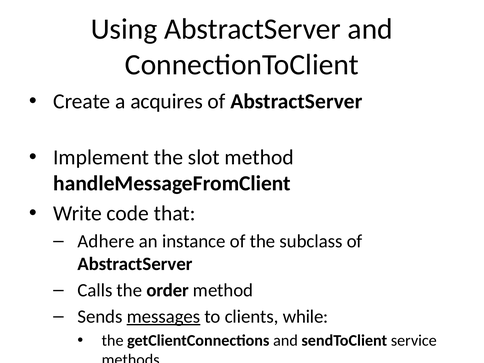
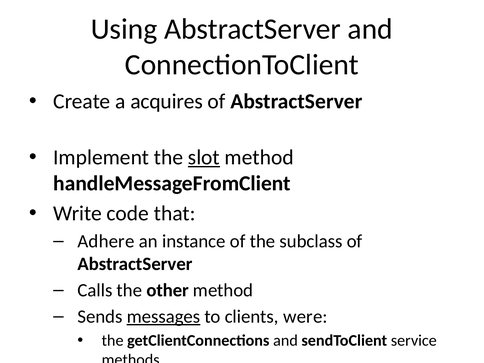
slot underline: none -> present (204, 157)
Calls the order: order -> other (168, 290)
while: while -> were (305, 317)
